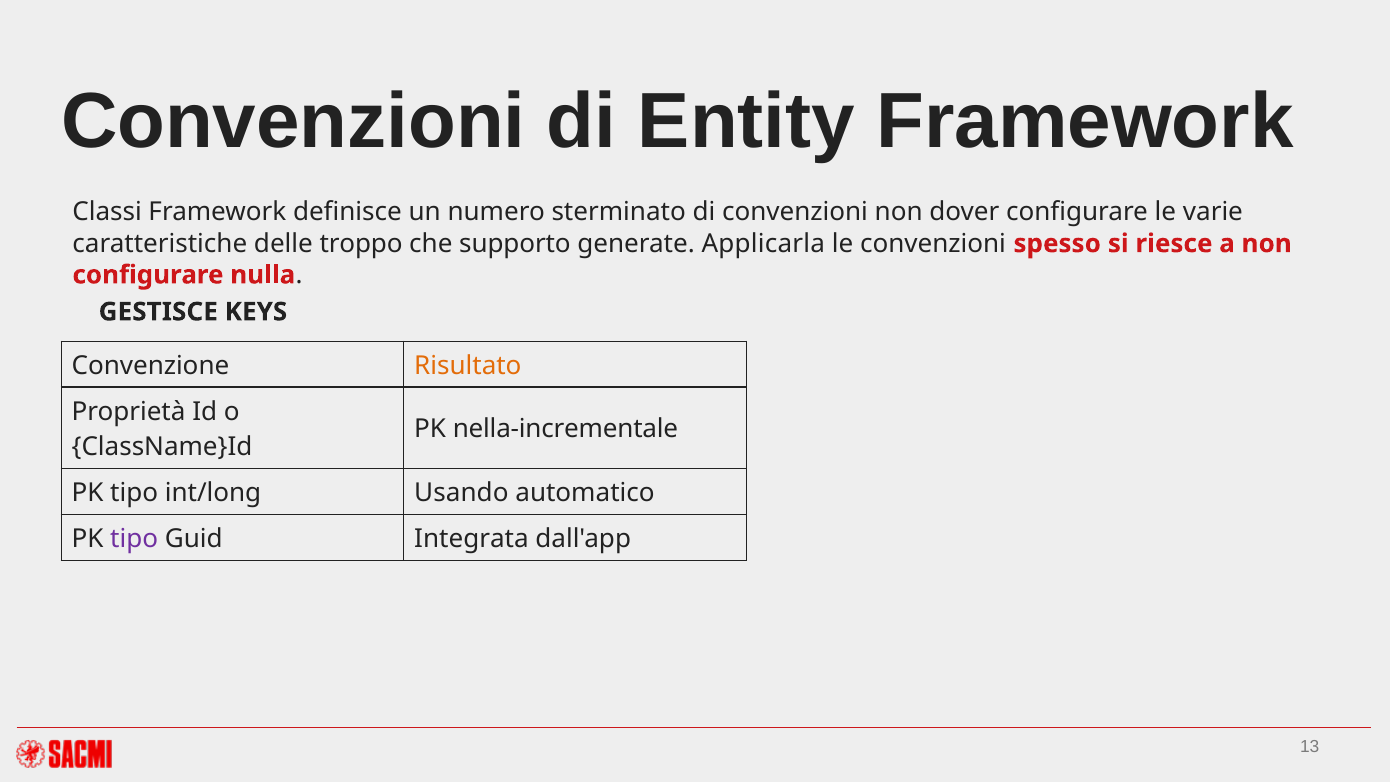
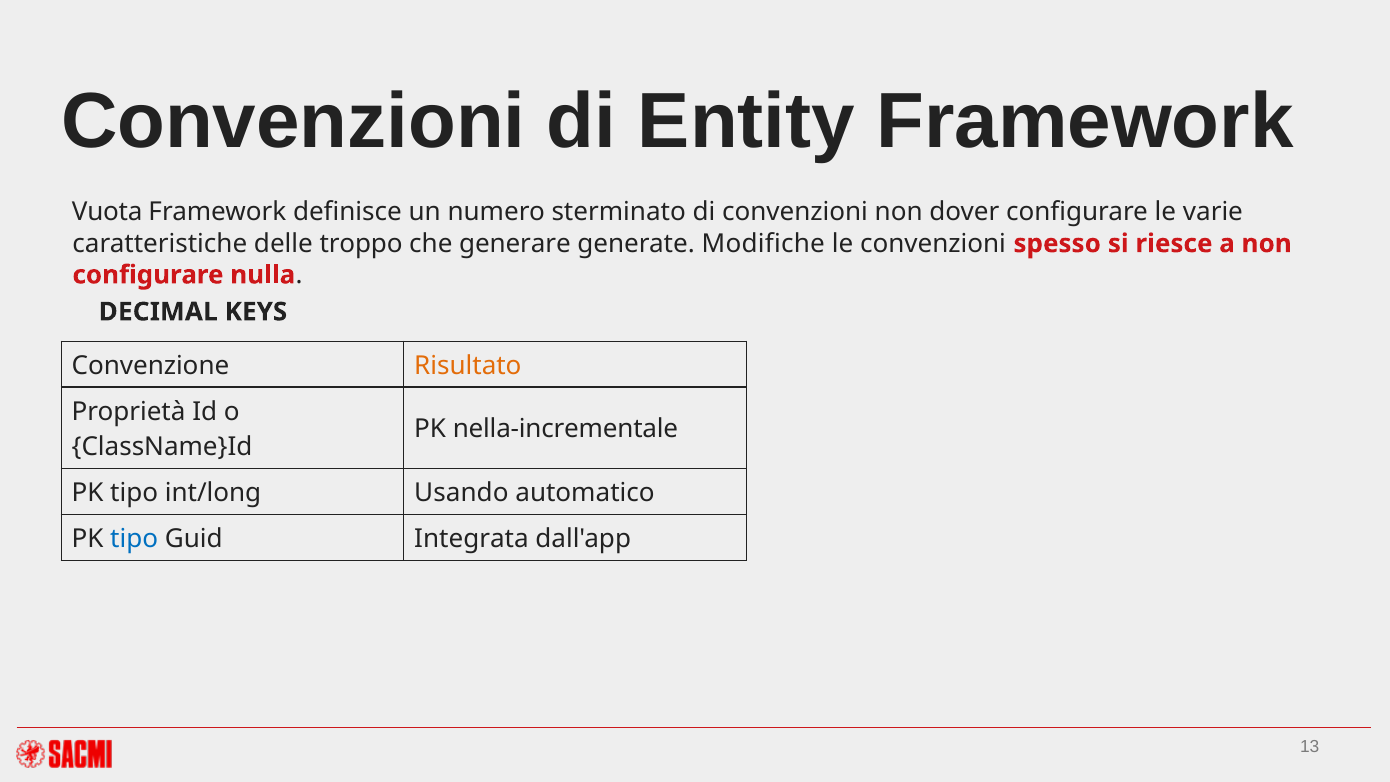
Classi: Classi -> Vuota (107, 212)
supporto: supporto -> generare (515, 244)
Applicarla: Applicarla -> Modifiche (763, 244)
GESTISCE: GESTISCE -> DECIMAL (158, 312)
tipo colour: purple -> blue (134, 539)
